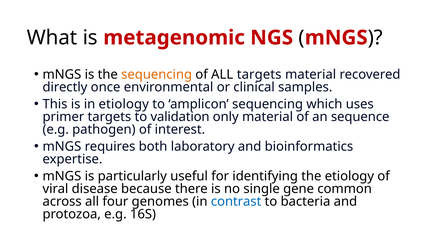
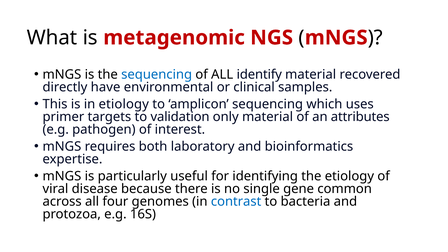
sequencing colour: orange -> blue (157, 75)
ALL targets: targets -> identify (259, 75)
once: once -> have (106, 87)
sequence: sequence -> attributes (360, 117)
